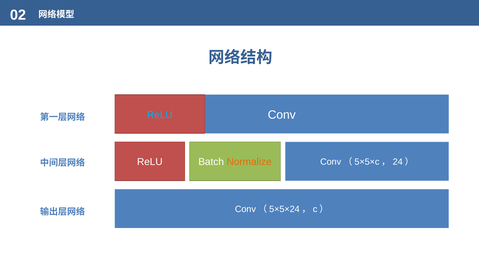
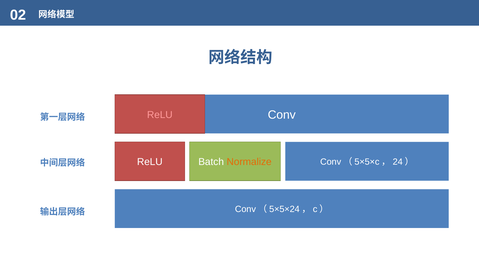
ReLU colour: light blue -> pink (160, 114)
